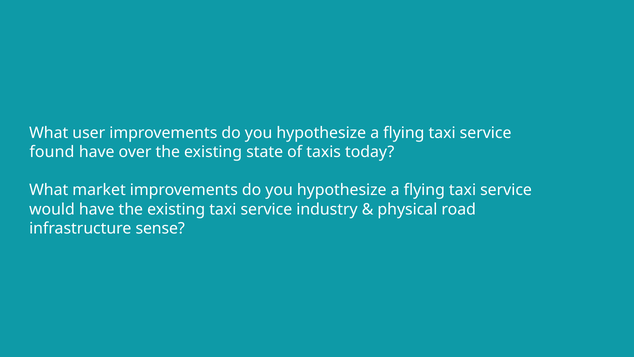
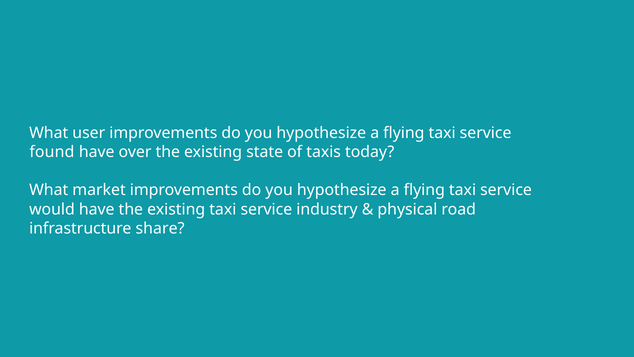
sense: sense -> share (160, 228)
